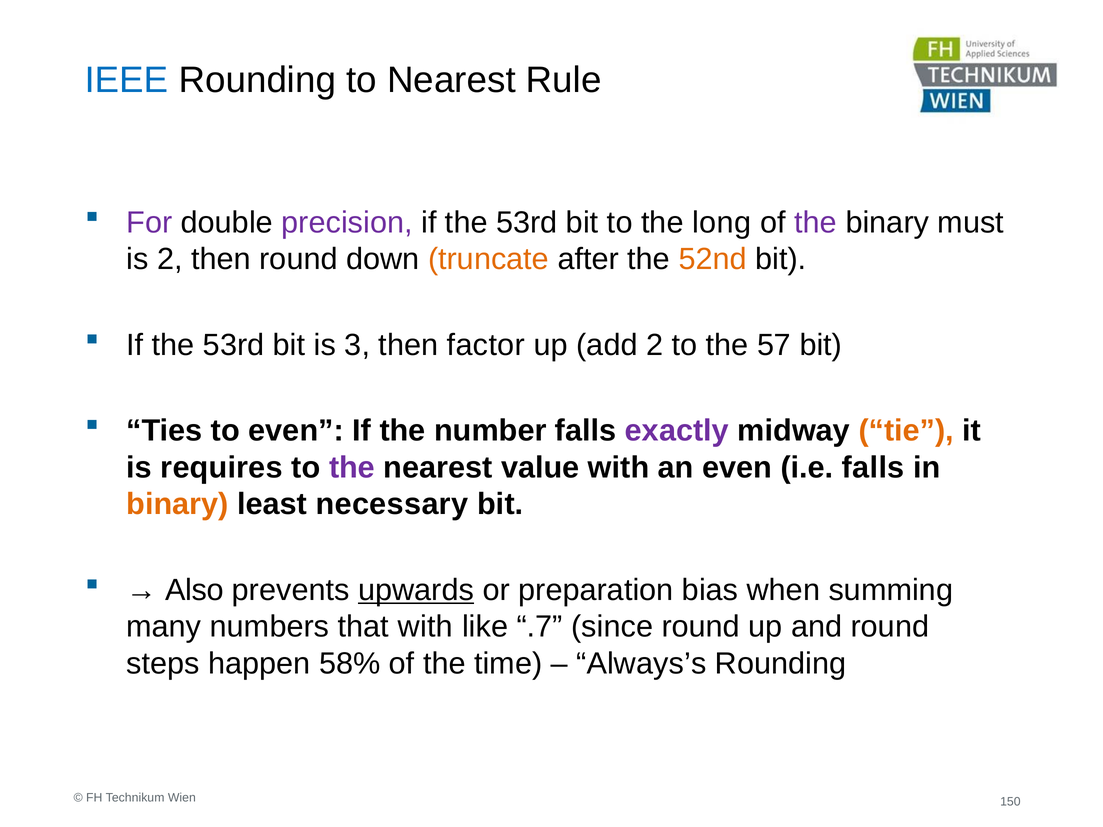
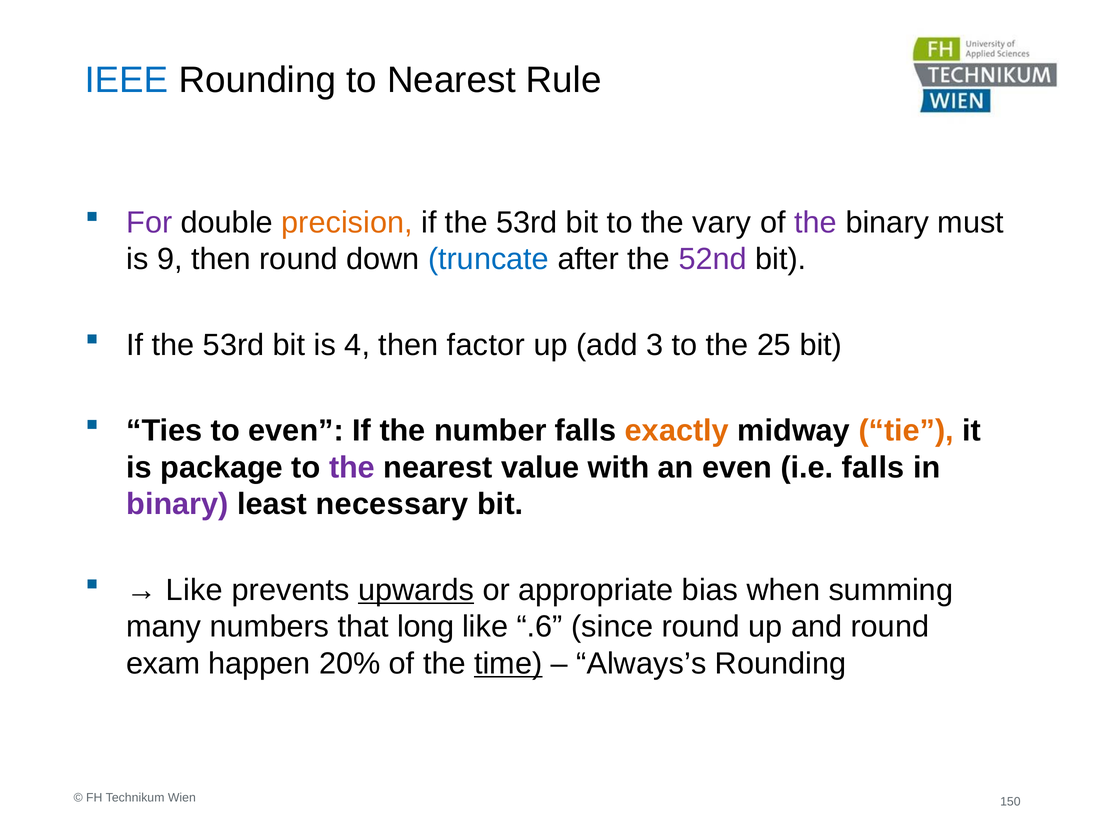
precision colour: purple -> orange (347, 223)
long: long -> vary (722, 223)
is 2: 2 -> 9 (170, 259)
truncate colour: orange -> blue (489, 259)
52nd colour: orange -> purple (713, 259)
3: 3 -> 4 (357, 345)
add 2: 2 -> 3 (655, 345)
57: 57 -> 25 (774, 345)
exactly colour: purple -> orange (677, 431)
requires: requires -> package (222, 468)
binary colour: orange -> purple (177, 504)
Also: Also -> Like (194, 590)
preparation: preparation -> appropriate (596, 590)
that with: with -> long (426, 627)
.7: .7 -> .6 (540, 627)
steps: steps -> exam (163, 664)
58%: 58% -> 20% (350, 664)
time underline: none -> present (508, 664)
